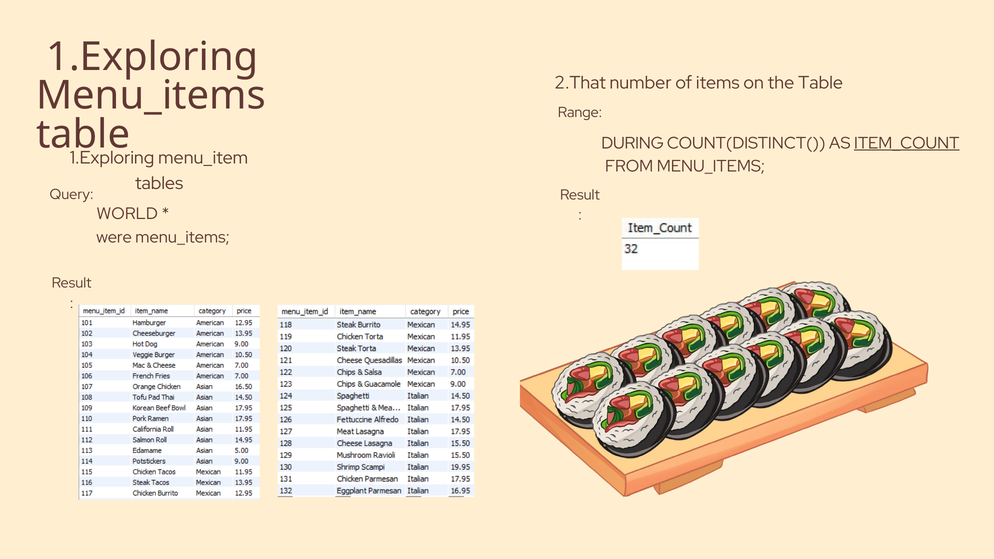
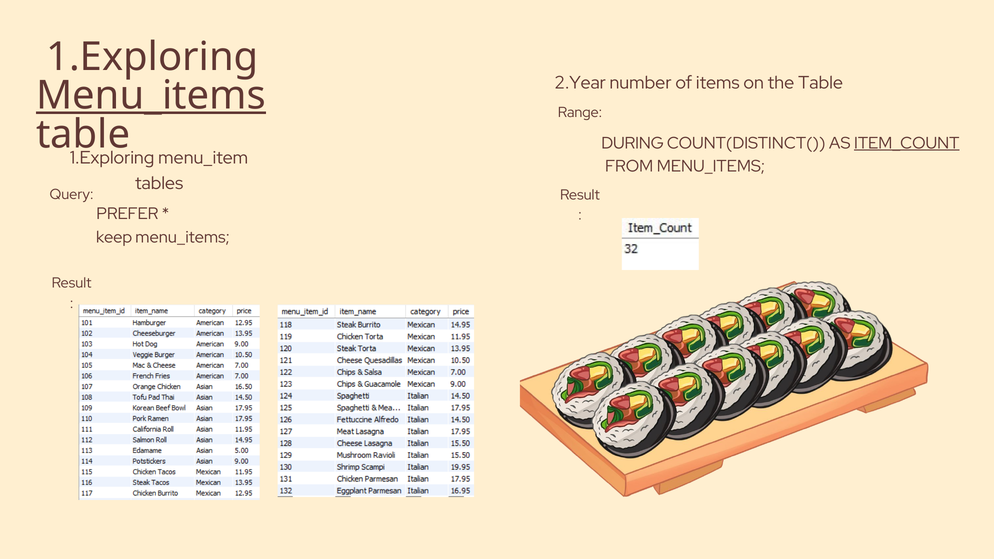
2.That: 2.That -> 2.Year (580, 83)
Menu_items underline: none -> present (151, 96)
WORLD: WORLD -> PREFER (127, 214)
were: were -> keep (114, 237)
